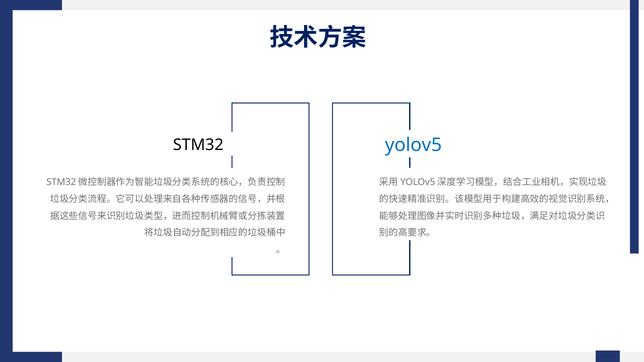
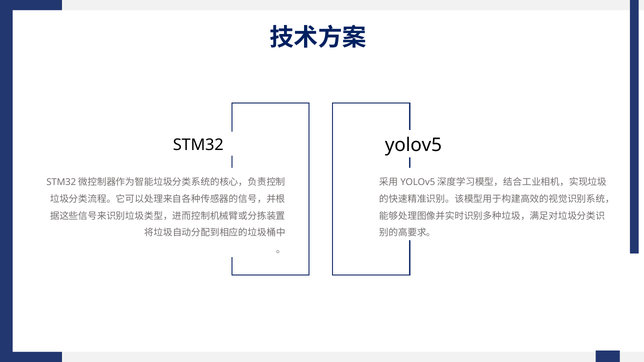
yolov5 colour: blue -> black (413, 145)
